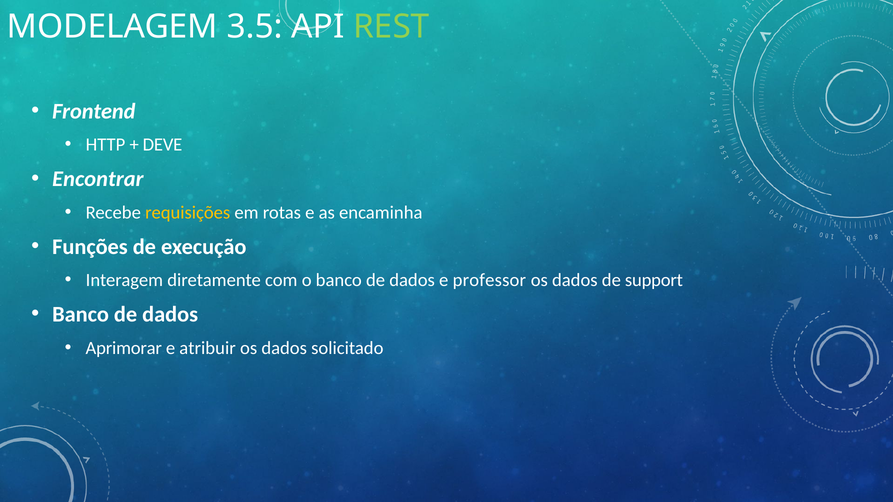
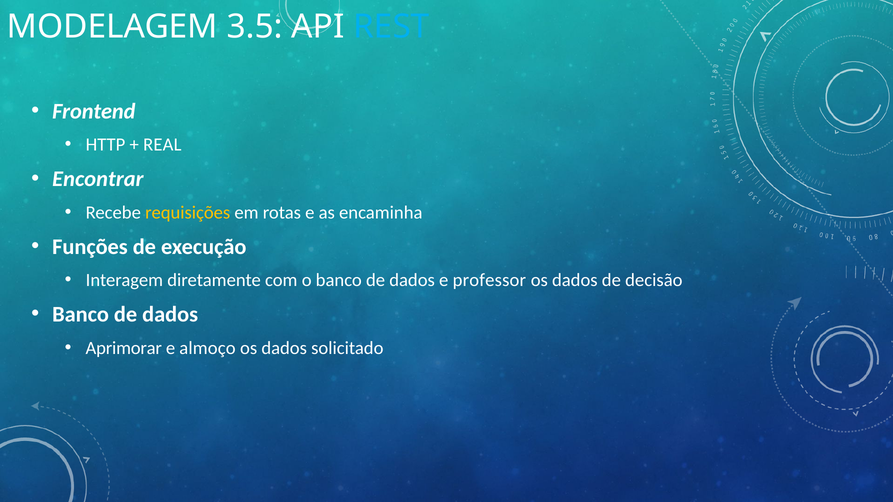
REST colour: light green -> light blue (391, 27)
DEVE: DEVE -> REAL (162, 145)
support: support -> decisão (654, 280)
atribuir: atribuir -> almoço (207, 348)
